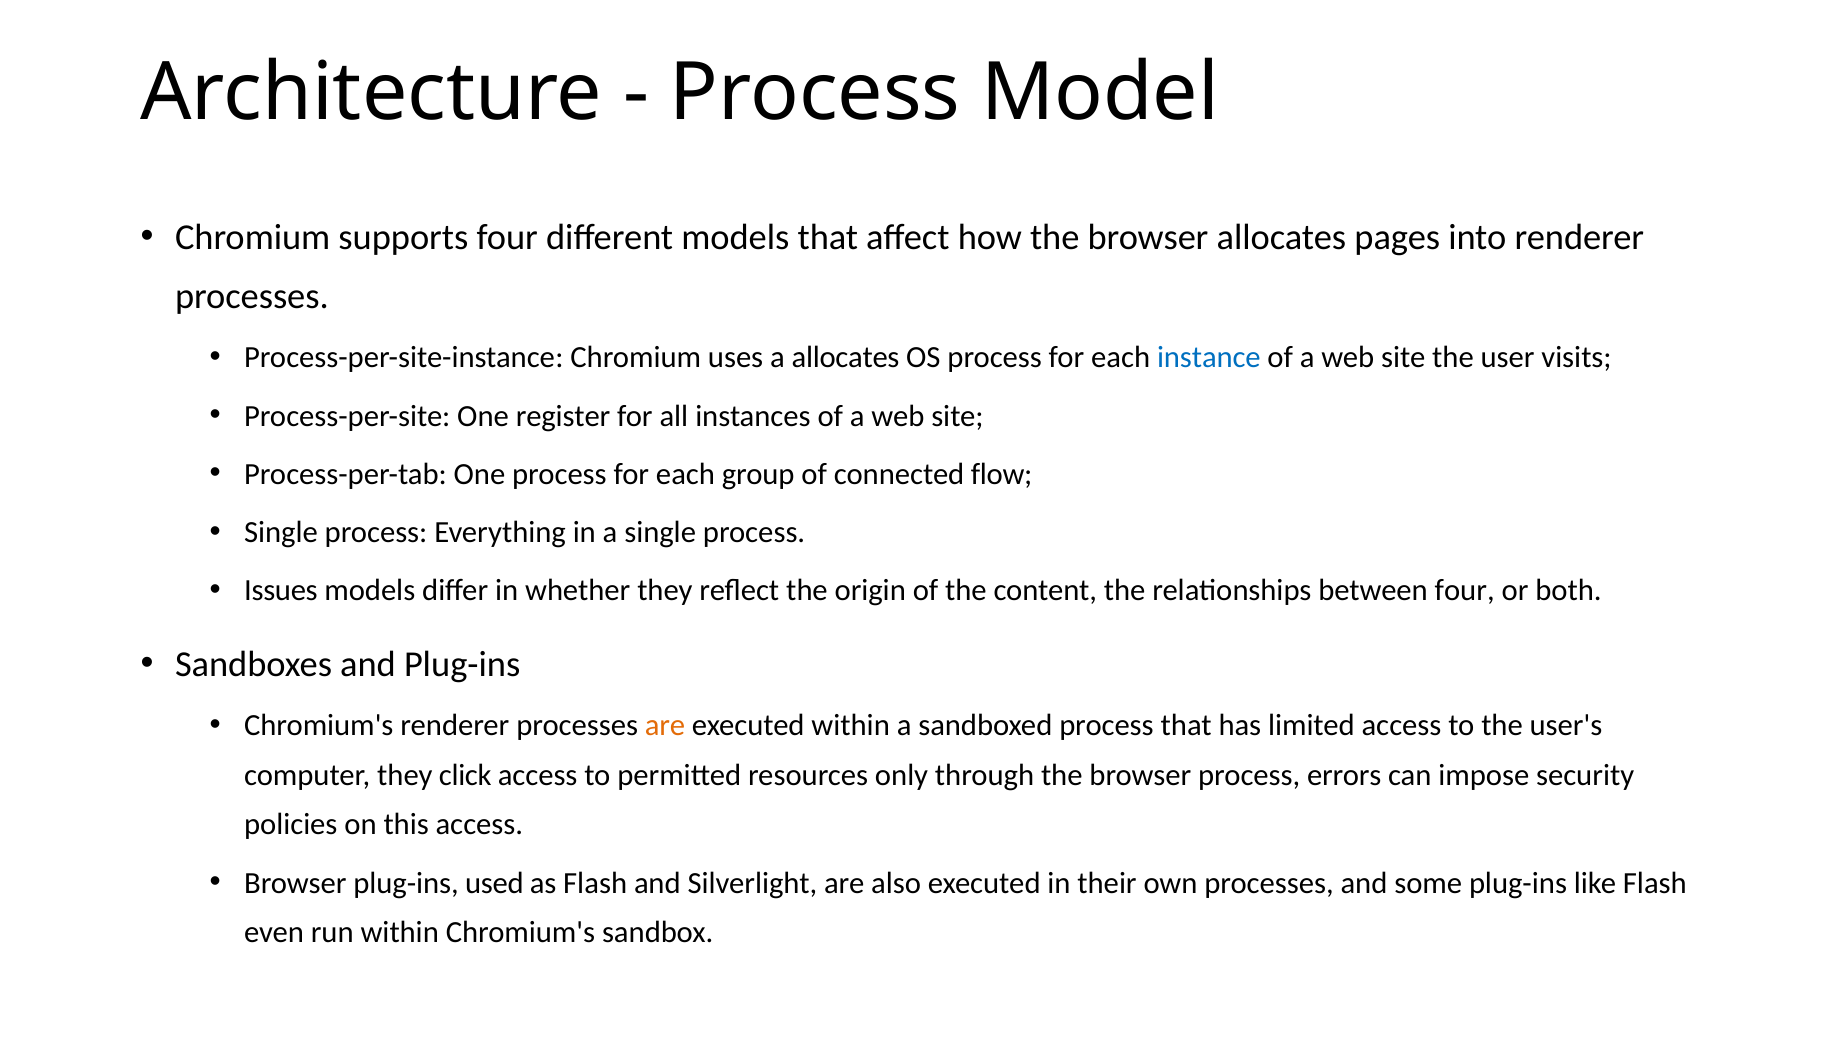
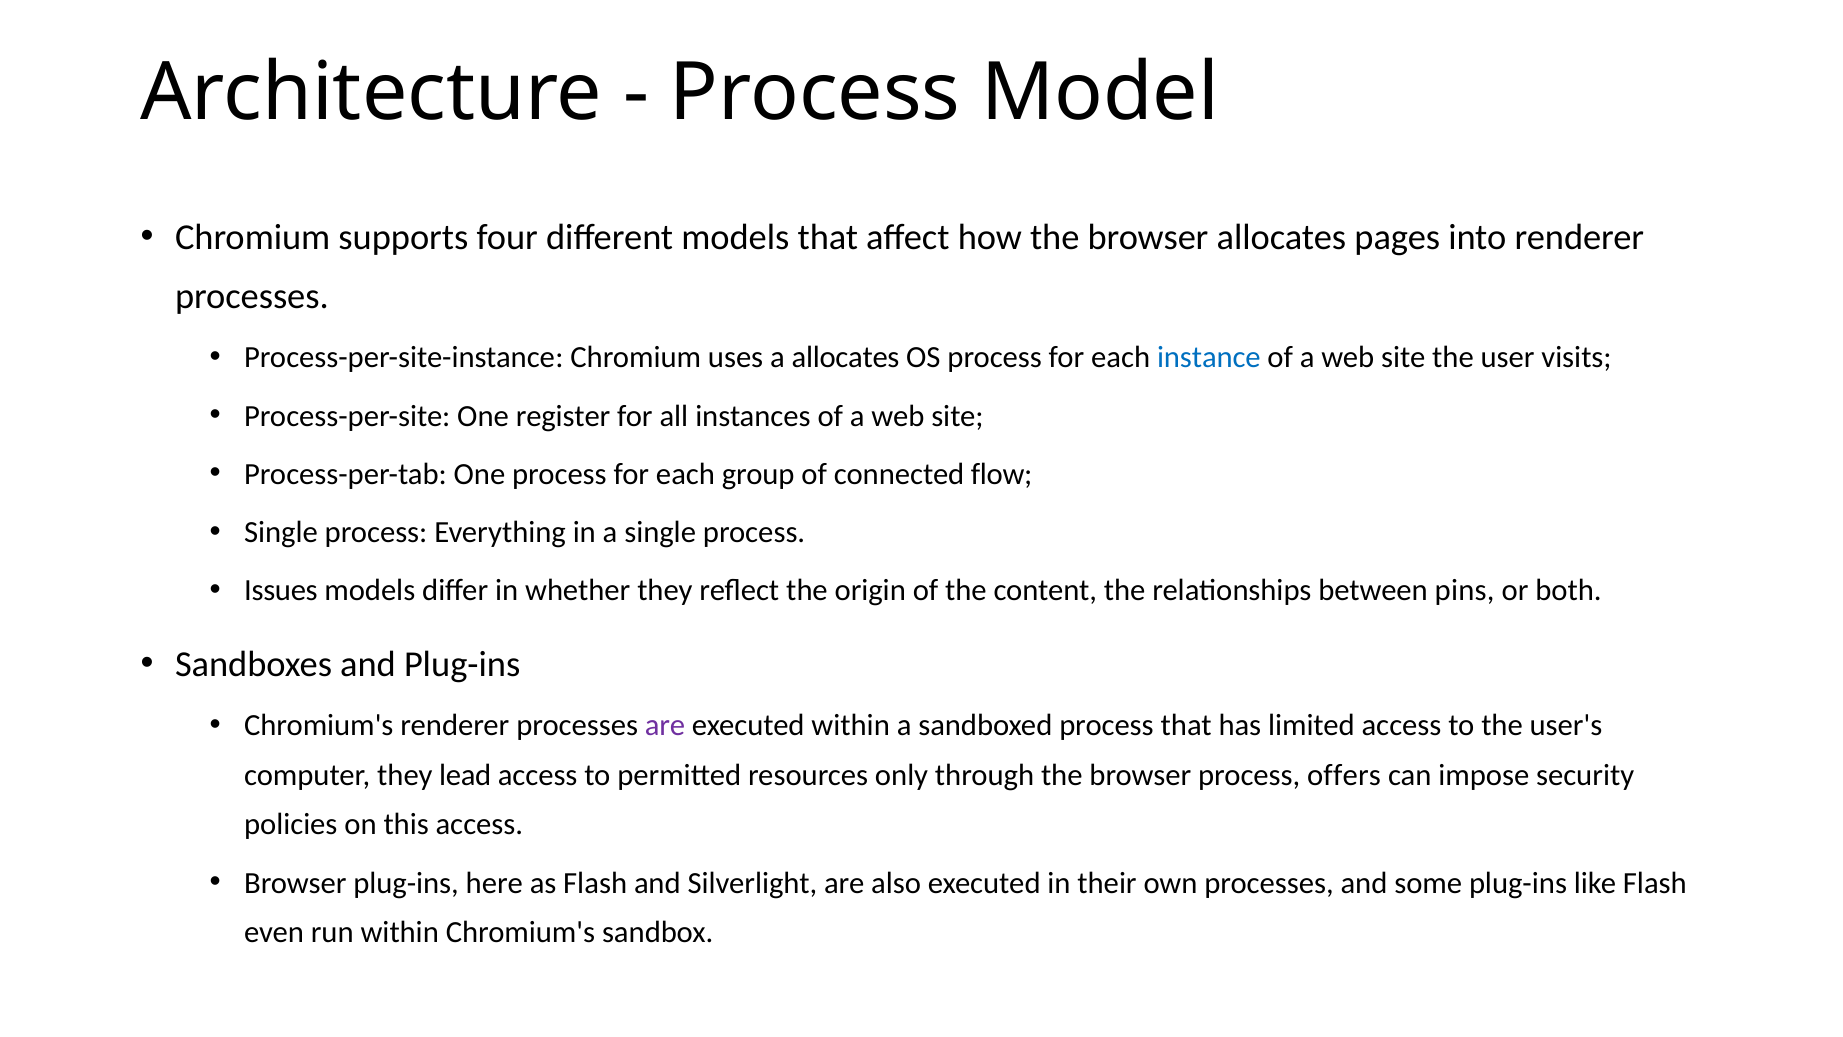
between four: four -> pins (1465, 591)
are colour: orange -> purple (665, 725)
click: click -> lead (465, 775)
errors: errors -> offers (1344, 775)
used: used -> here (494, 883)
